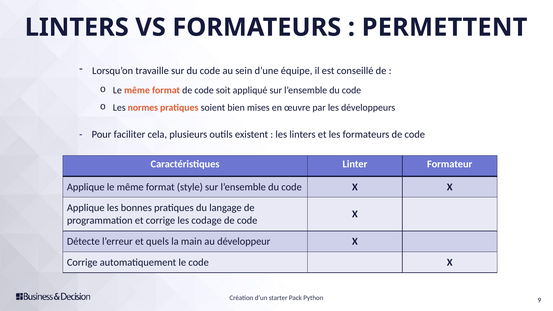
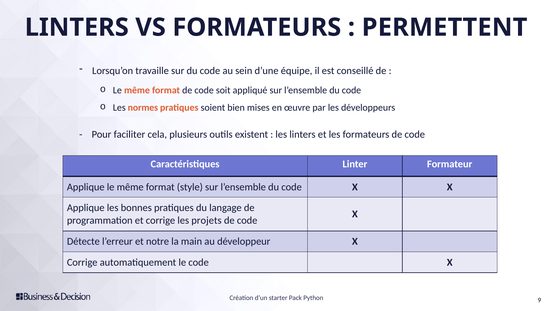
codage: codage -> projets (206, 221)
quels: quels -> notre (158, 242)
